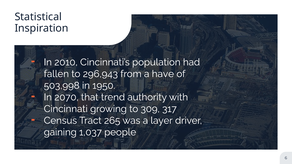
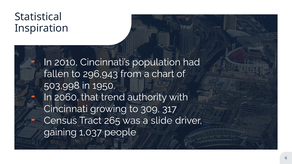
have: have -> chart (163, 74)
2070: 2070 -> 2060 (66, 97)
layer: layer -> slide (162, 121)
